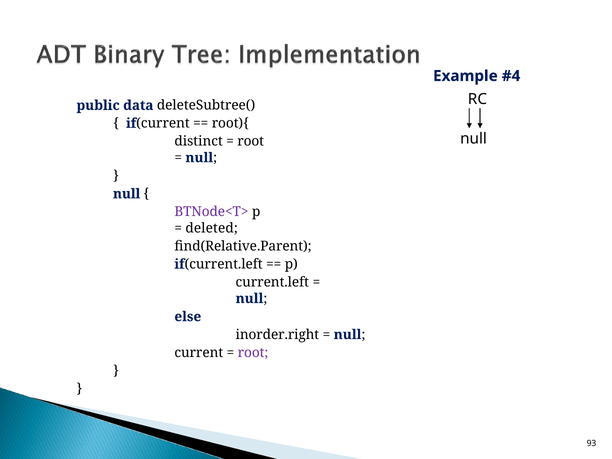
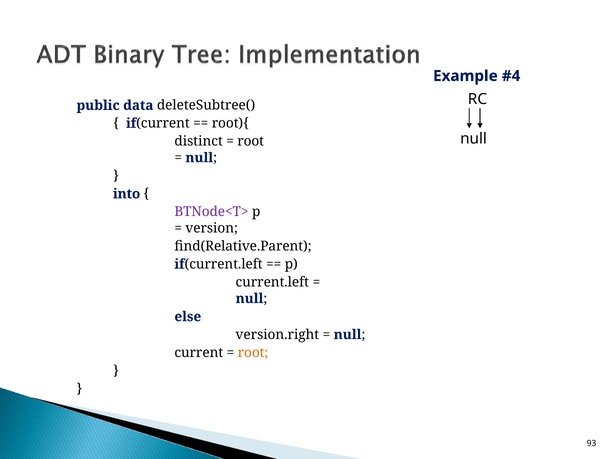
null: null -> into (127, 194)
deleted: deleted -> version (212, 228)
inorder.right: inorder.right -> version.right (277, 335)
root colour: purple -> orange (253, 353)
